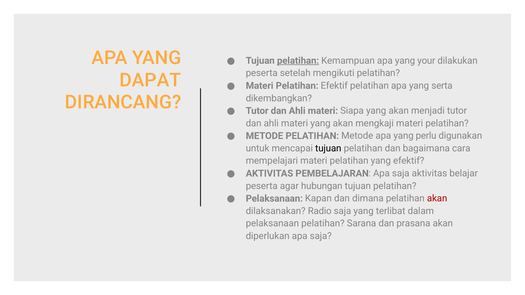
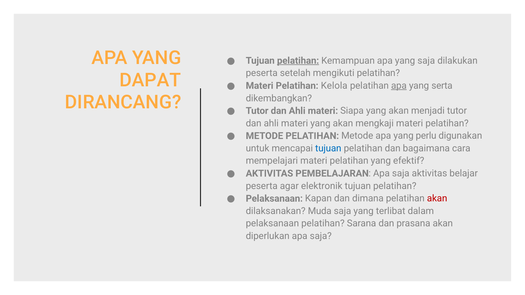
yang your: your -> saja (426, 61)
Pelatihan Efektif: Efektif -> Kelola (334, 86)
apa underline: none -> present (399, 86)
tujuan colour: black -> blue (328, 148)
hubungan: hubungan -> elektronik (322, 186)
Radio: Radio -> Muda (320, 211)
